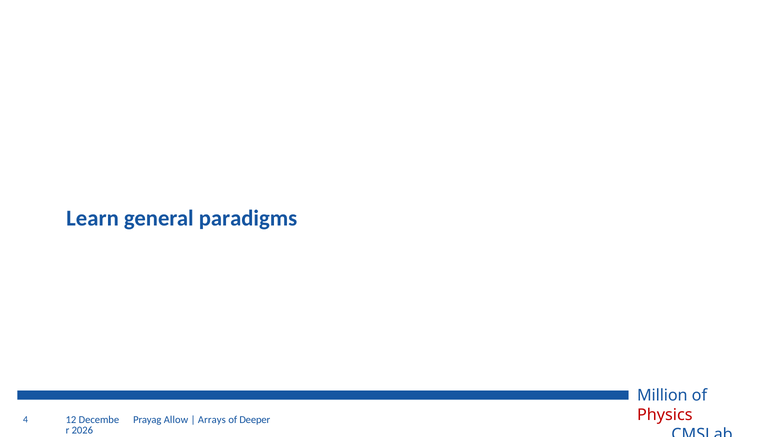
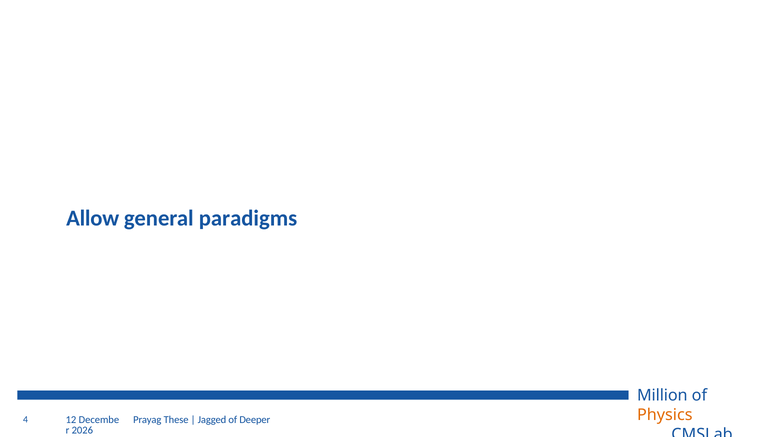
Learn: Learn -> Allow (93, 218)
Physics colour: red -> orange (665, 415)
Allow: Allow -> These (176, 420)
Arrays: Arrays -> Jagged (212, 420)
